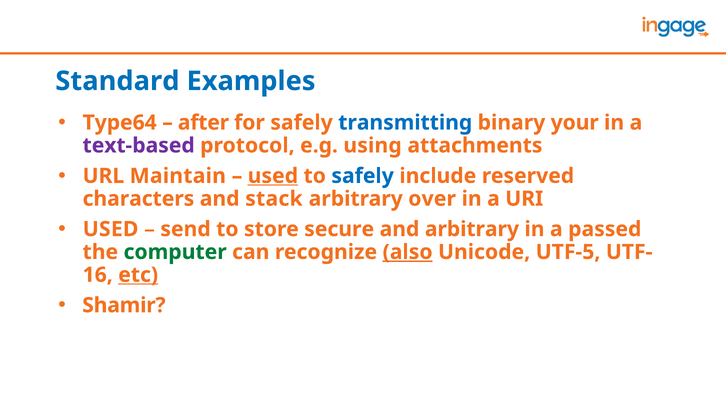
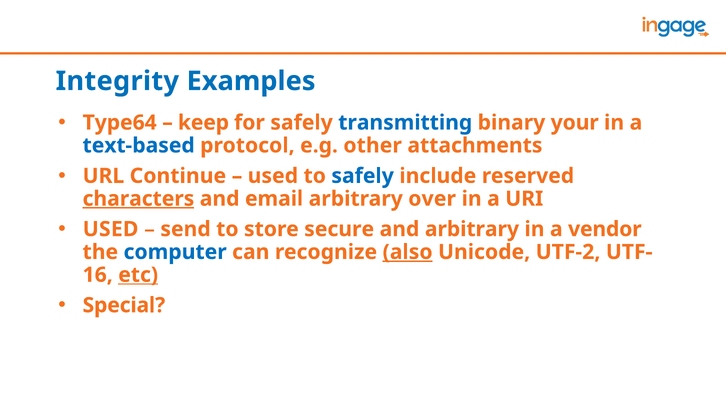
Standard: Standard -> Integrity (117, 81)
after: after -> keep (203, 123)
text-based colour: purple -> blue (139, 146)
using: using -> other (373, 146)
Maintain: Maintain -> Continue (178, 176)
used underline: present -> none (273, 176)
characters underline: none -> present (138, 199)
stack: stack -> email (274, 199)
passed: passed -> vendor (605, 229)
computer colour: green -> blue (175, 252)
UTF-5: UTF-5 -> UTF-2 (568, 252)
Shamir: Shamir -> Special (124, 306)
